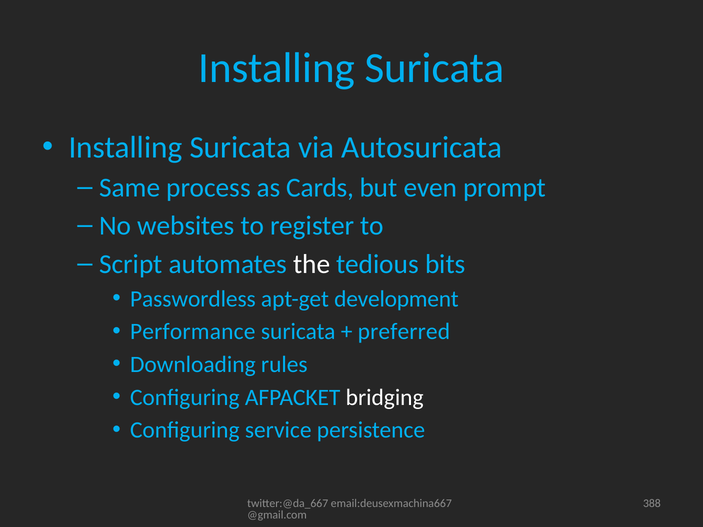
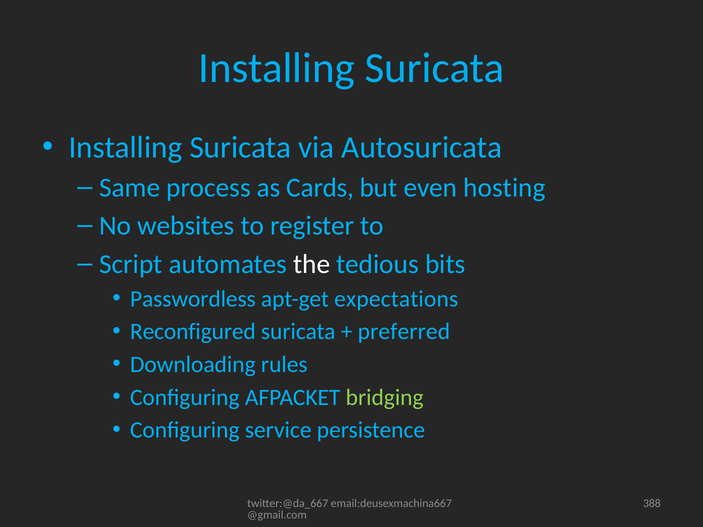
prompt: prompt -> hosting (504, 188)
development: development -> expectations (396, 299)
Performance: Performance -> Reconfigured (193, 332)
bridging colour: white -> light green (385, 398)
